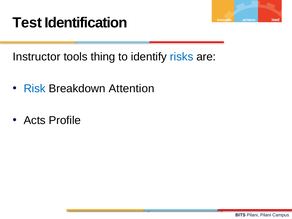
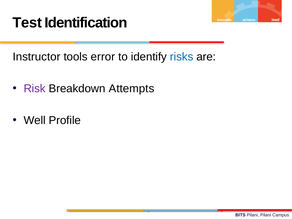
thing: thing -> error (103, 57)
Risk colour: blue -> purple (35, 89)
Attention: Attention -> Attempts (132, 89)
Acts: Acts -> Well (35, 120)
